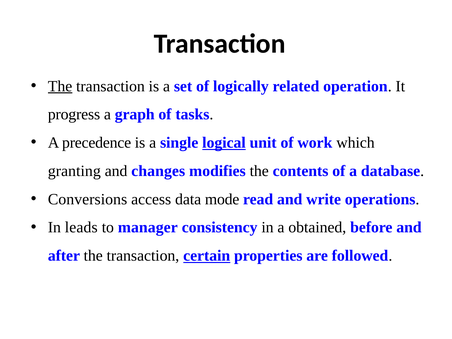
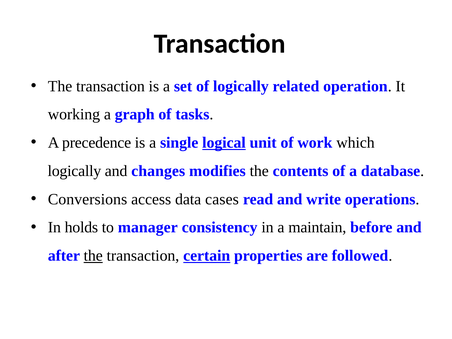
The underline: present -> none (60, 86)
progress: progress -> working (74, 114)
granting: granting -> logically (74, 171)
mode: mode -> cases (222, 199)
leads: leads -> holds (81, 227)
obtained: obtained -> maintain (317, 227)
the underline: none -> present (93, 256)
